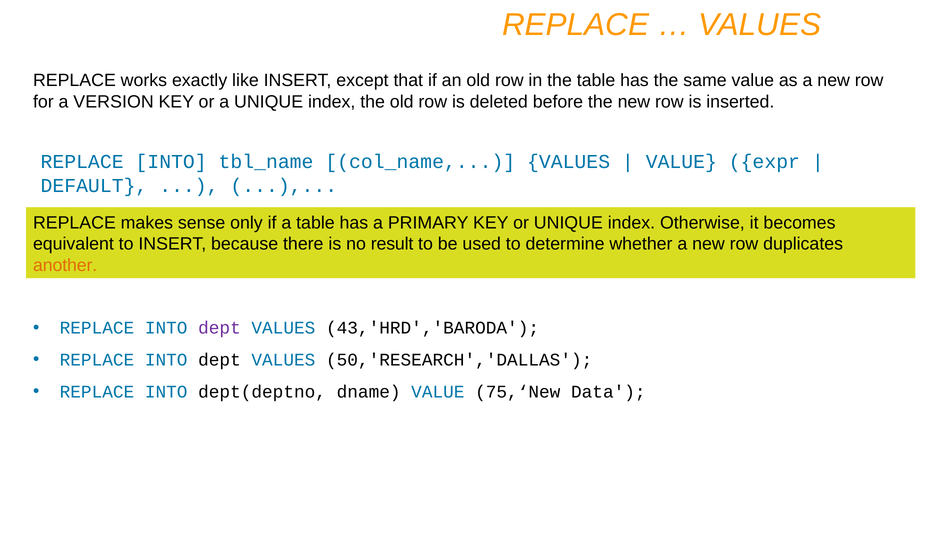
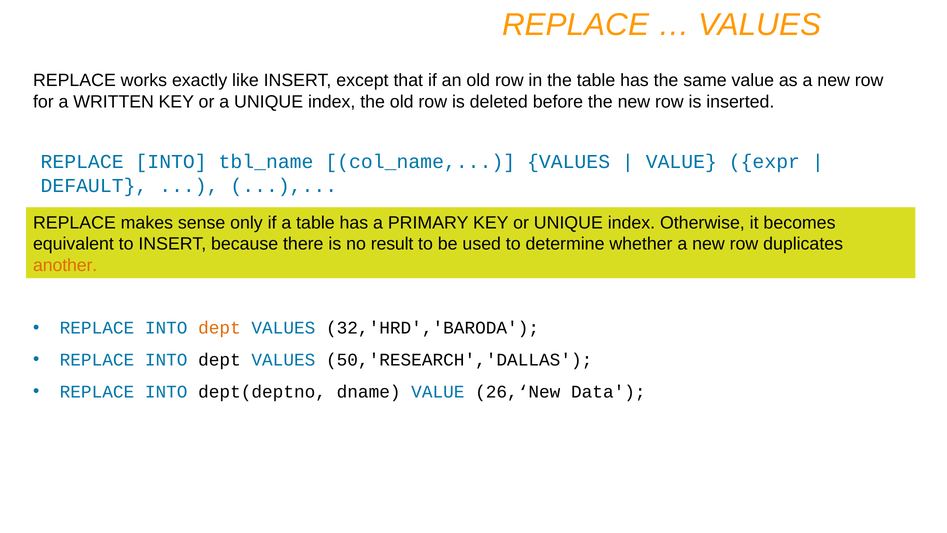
VERSION: VERSION -> WRITTEN (114, 102)
dept colour: purple -> orange (219, 328)
43,'HRD','BARODA: 43,'HRD','BARODA -> 32,'HRD','BARODA (433, 328)
75,‘New: 75,‘New -> 26,‘New (518, 392)
